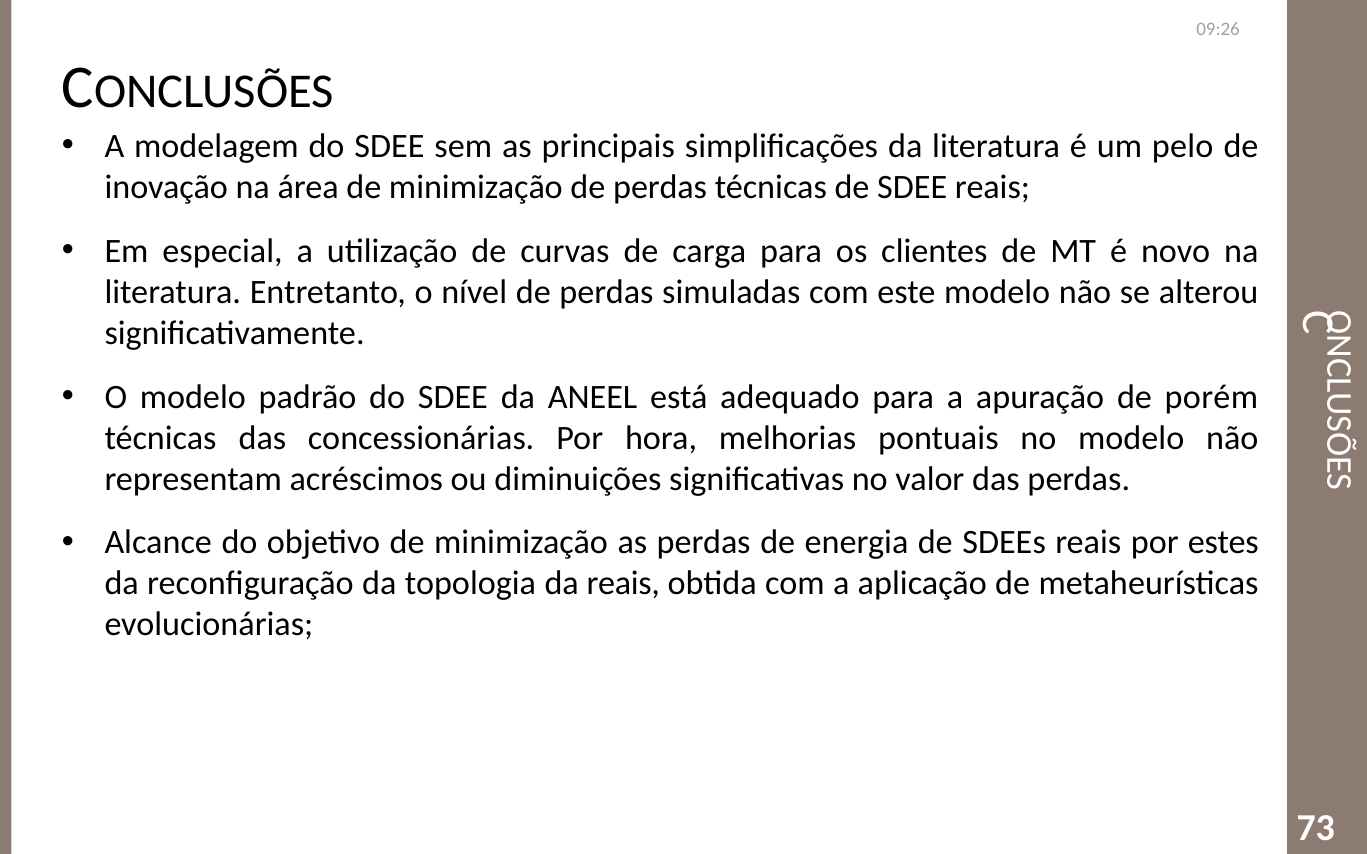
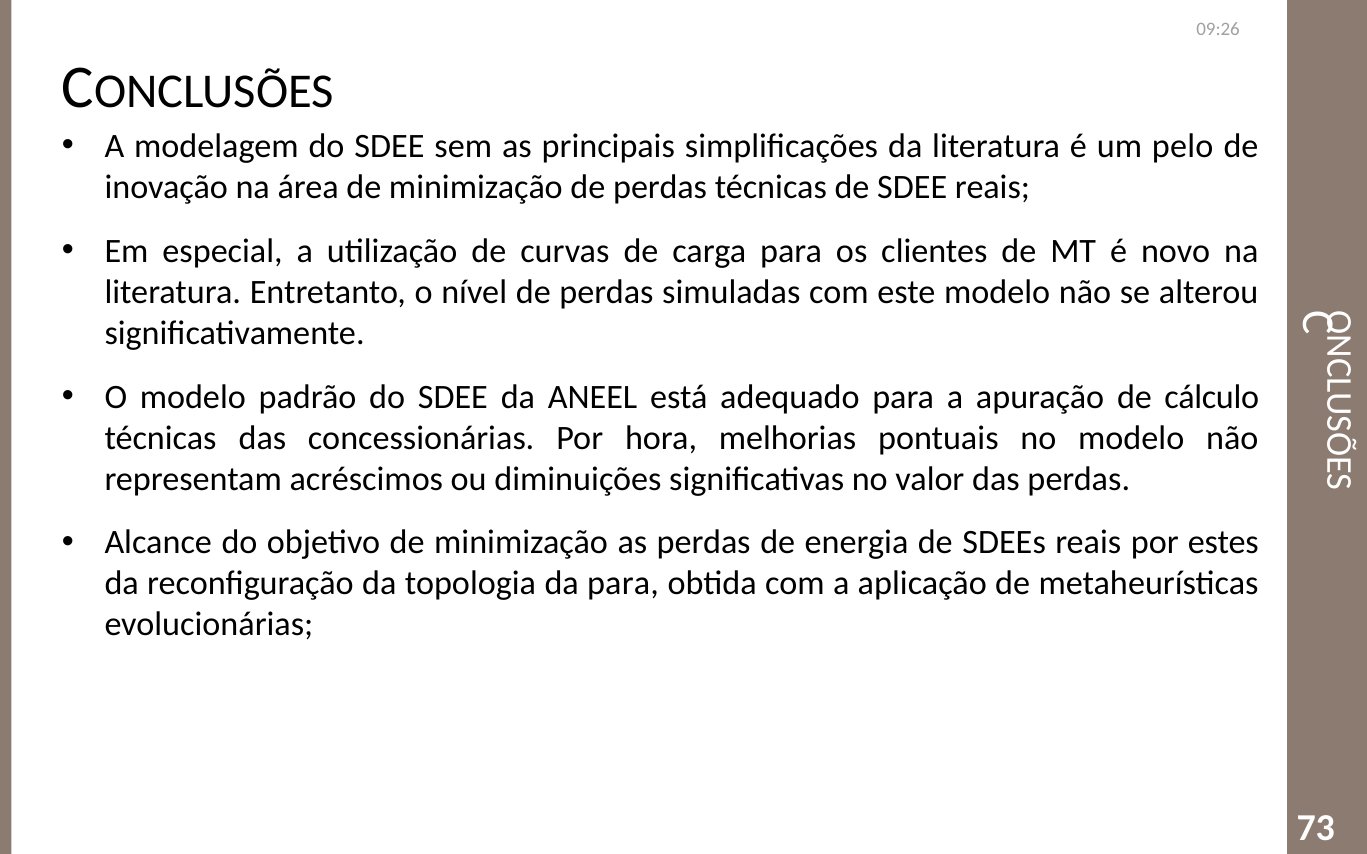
porém: porém -> cálculo (1212, 397)
da reais: reais -> para (623, 584)
